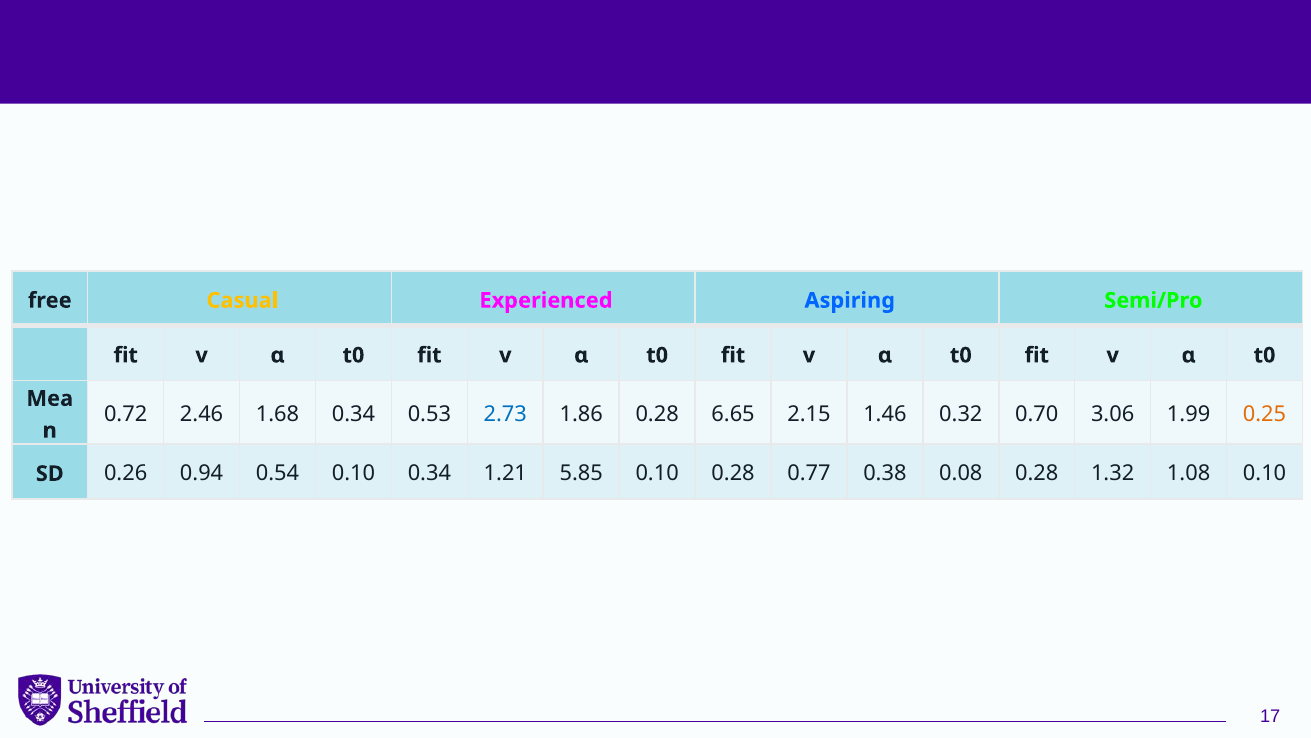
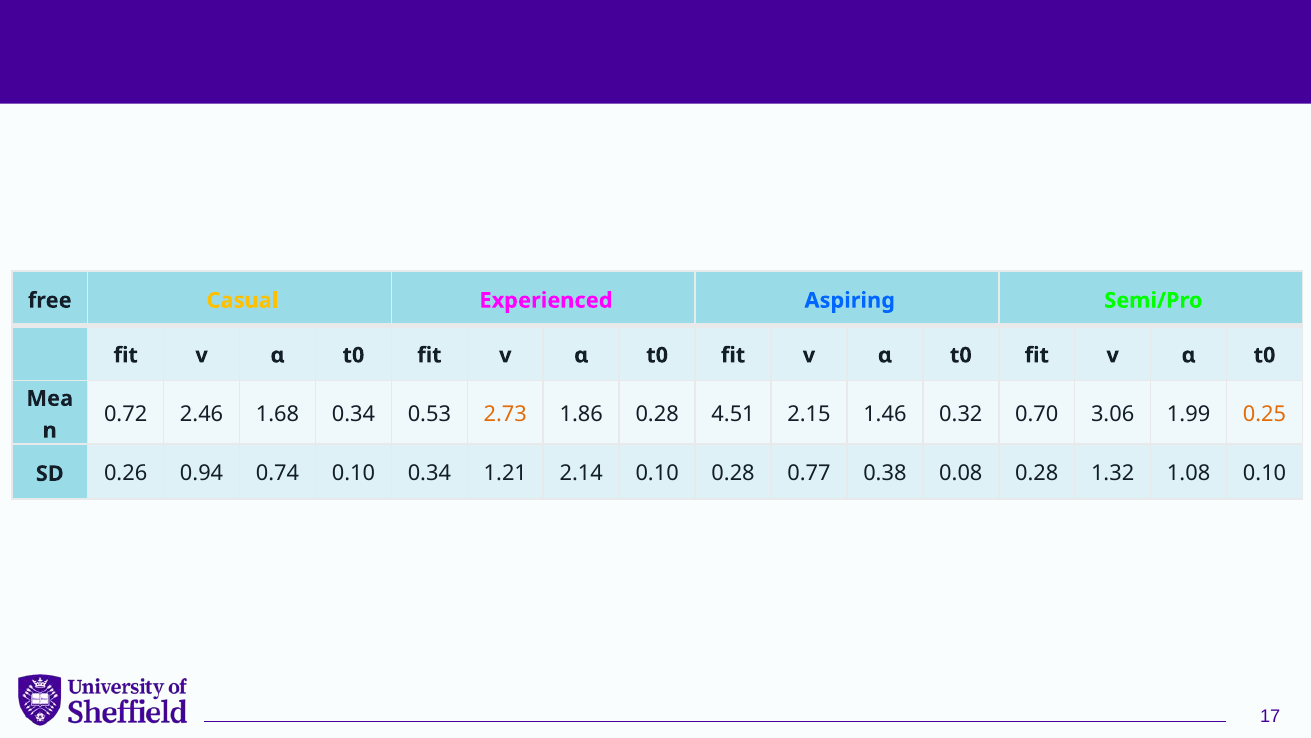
2.73 colour: blue -> orange (505, 414)
6.65: 6.65 -> 4.51 (733, 414)
0.54: 0.54 -> 0.74 (278, 473)
5.85: 5.85 -> 2.14 (581, 473)
